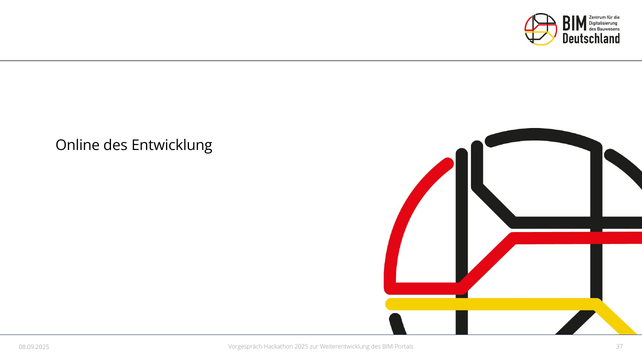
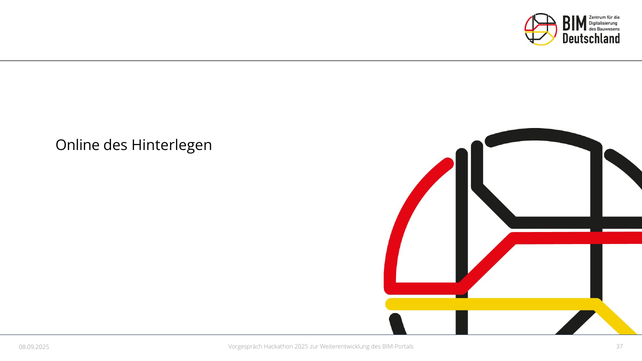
Entwicklung: Entwicklung -> Hinterlegen (172, 145)
